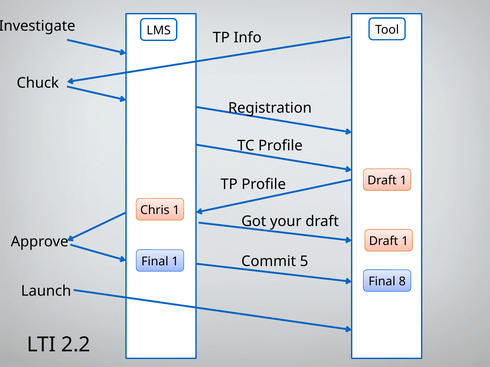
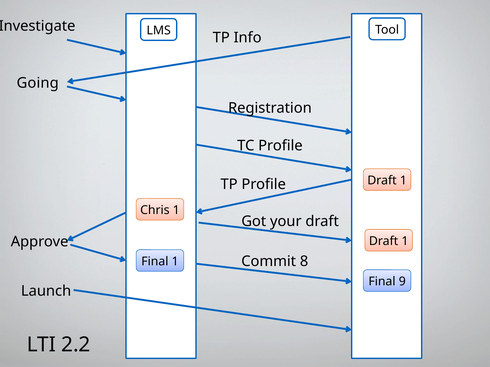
Chuck: Chuck -> Going (38, 83)
5: 5 -> 8 (304, 262)
8: 8 -> 9 (402, 282)
